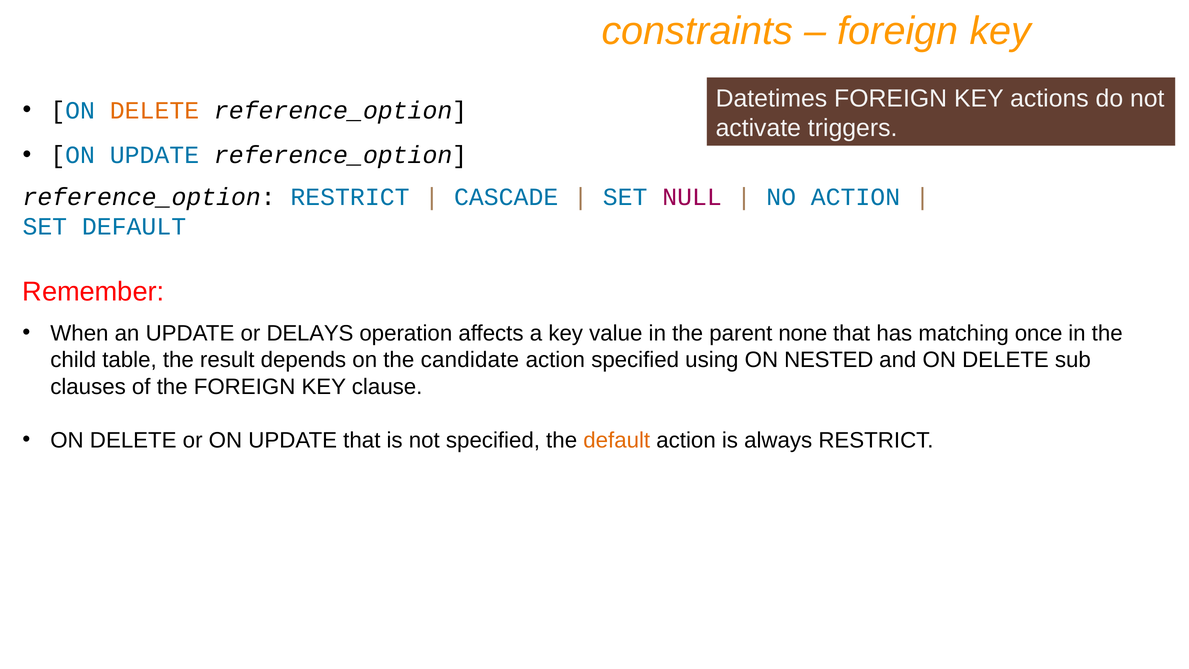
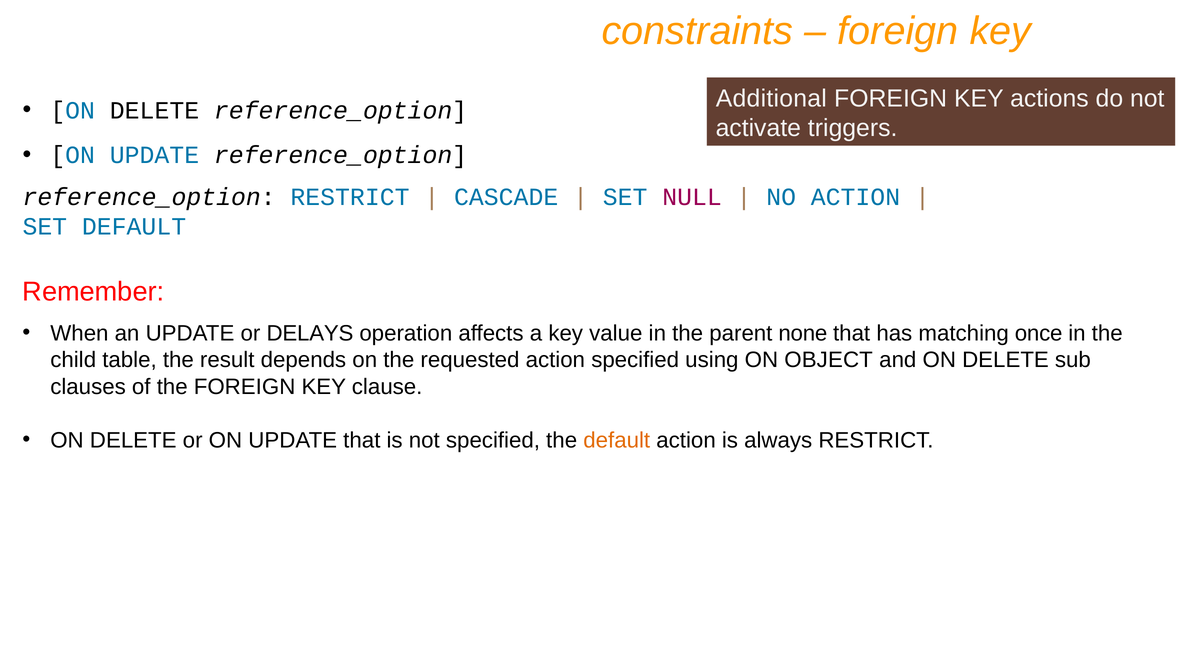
Datetimes: Datetimes -> Additional (771, 98)
DELETE colour: orange -> black (154, 111)
candidate: candidate -> requested (470, 360)
NESTED: NESTED -> OBJECT (829, 360)
